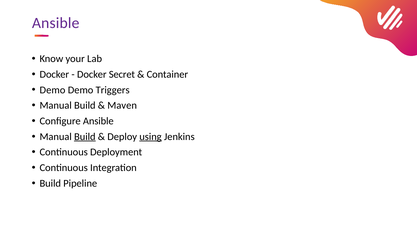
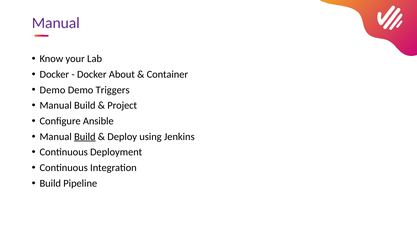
Ansible: Ansible -> Manual (56, 23)
Secret: Secret -> About (122, 75)
Maven: Maven -> Project (122, 106)
using underline: present -> none (150, 137)
